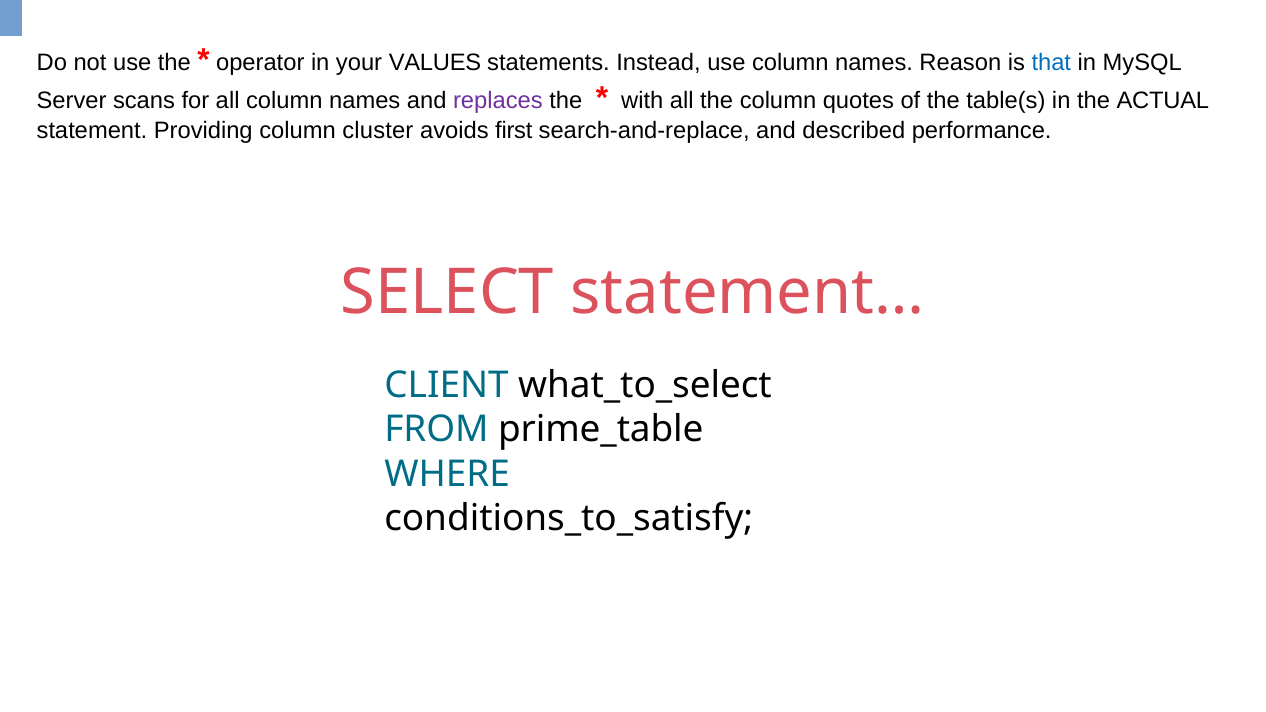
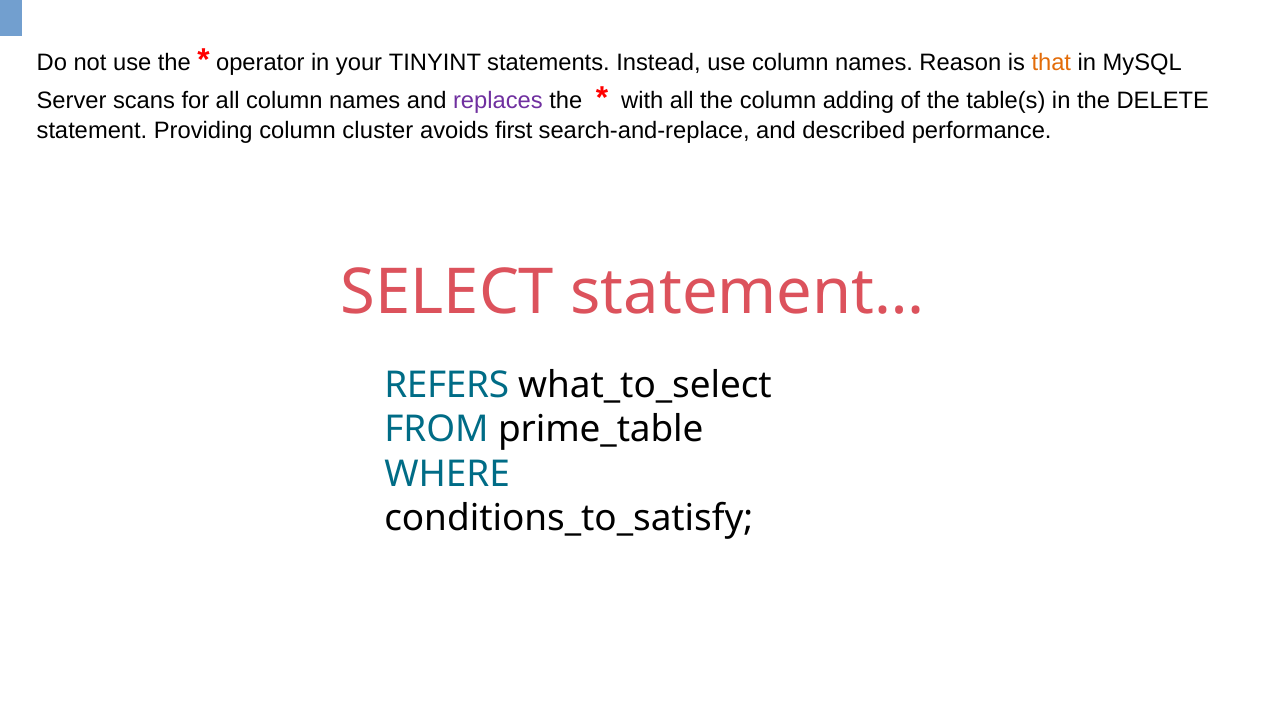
VALUES: VALUES -> TINYINT (435, 63)
that colour: blue -> orange (1051, 63)
quotes: quotes -> adding (858, 101)
ACTUAL: ACTUAL -> DELETE (1163, 101)
CLIENT: CLIENT -> REFERS (447, 385)
